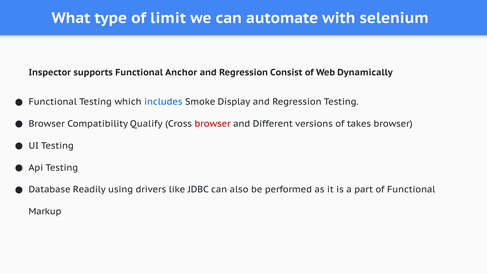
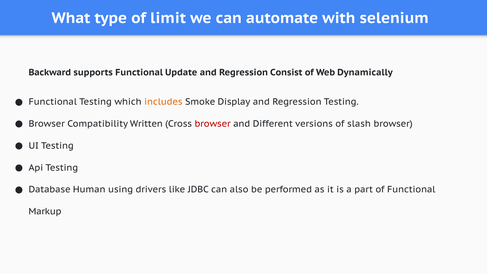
Inspector: Inspector -> Backward (50, 72)
Anchor: Anchor -> Update (181, 72)
includes colour: blue -> orange (163, 102)
Qualify: Qualify -> Written (146, 124)
takes: takes -> slash (359, 124)
Readily: Readily -> Human (89, 190)
